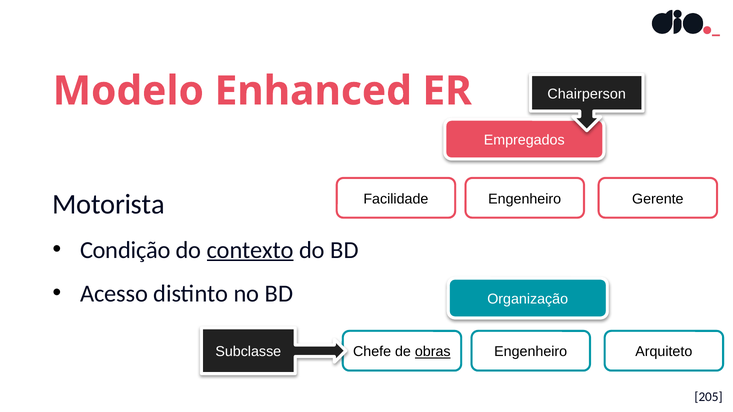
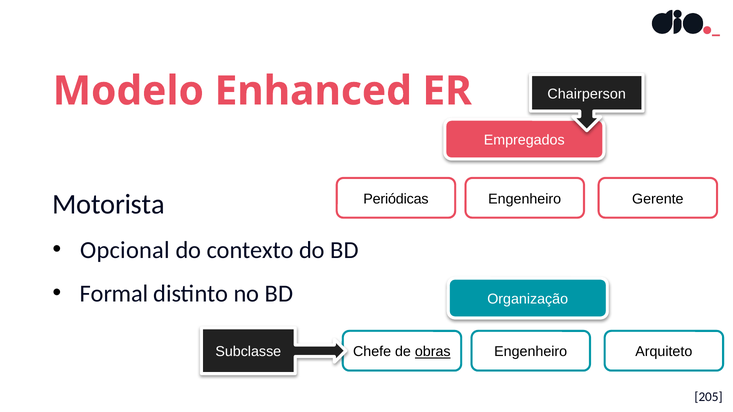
Facilidade: Facilidade -> Periódicas (396, 199)
Condição: Condição -> Opcional (125, 250)
contexto underline: present -> none (250, 250)
Acesso: Acesso -> Formal (114, 294)
